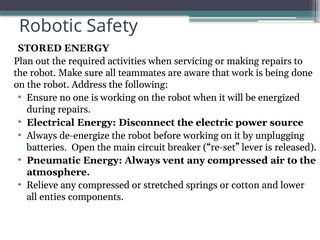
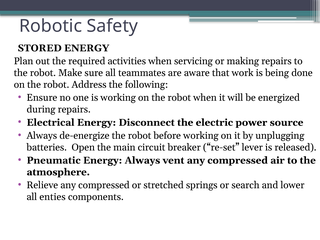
cotton: cotton -> search (245, 185)
